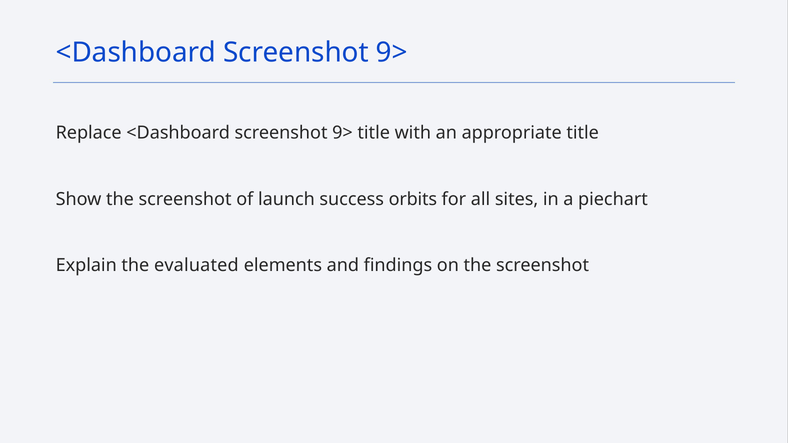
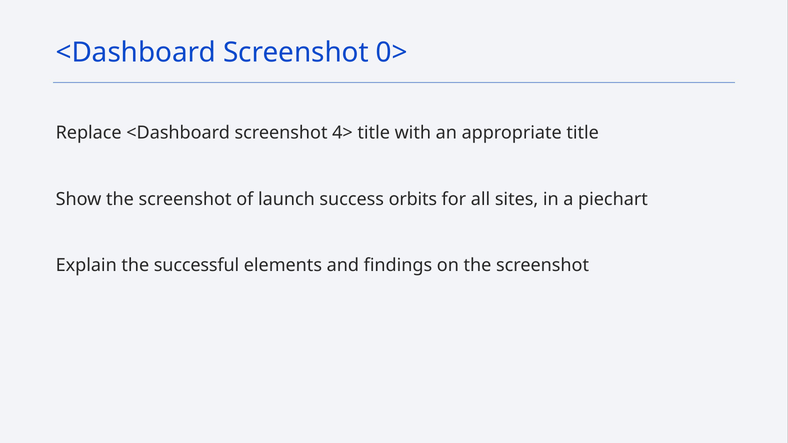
9>: 9> -> 0> (392, 53)
Replace <Dashboard screenshot 9>: 9> -> 4> (342, 133)
evaluated: evaluated -> successful (197, 266)
